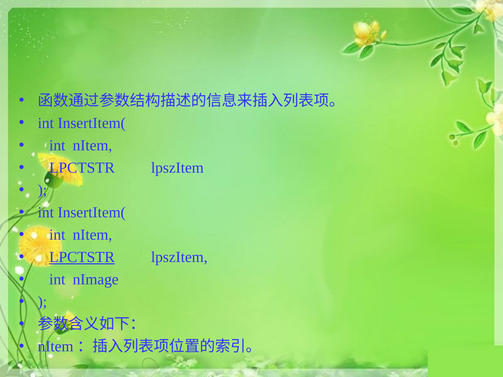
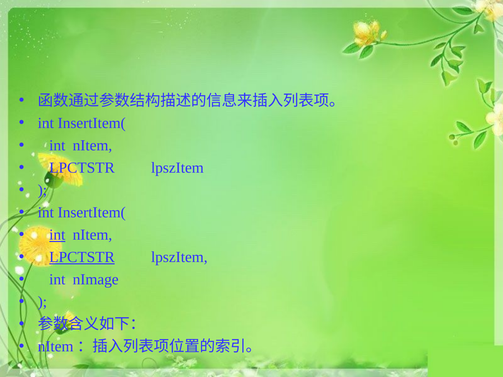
int underline: none -> present (57, 235)
